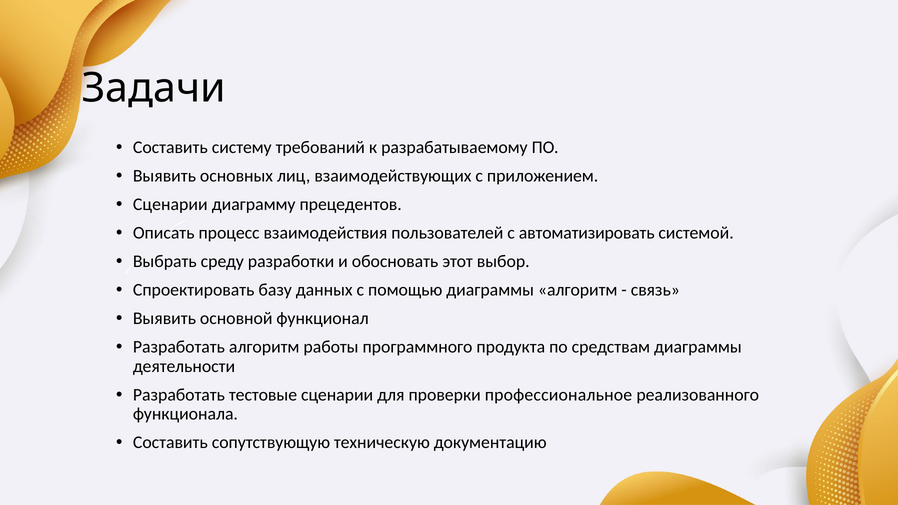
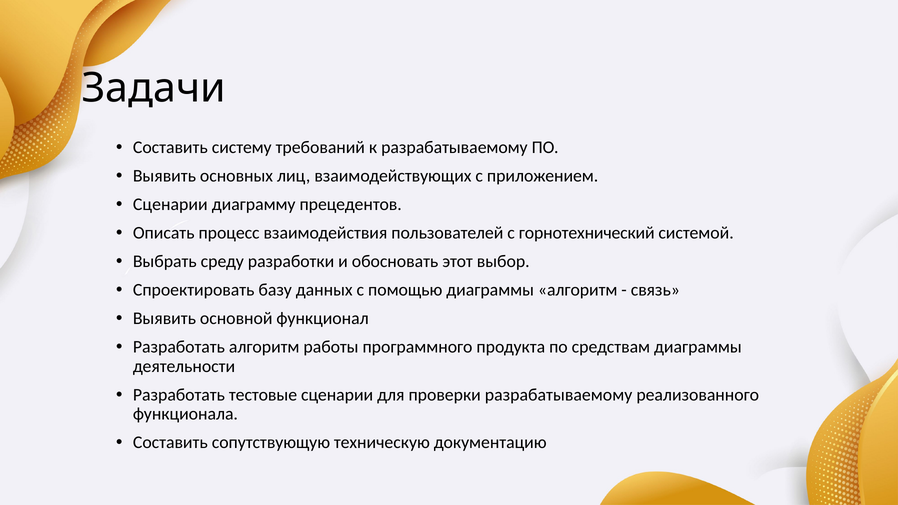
автоматизировать: автоматизировать -> горнотехнический (587, 233)
проверки профессиональное: профессиональное -> разрабатываемому (559, 395)
